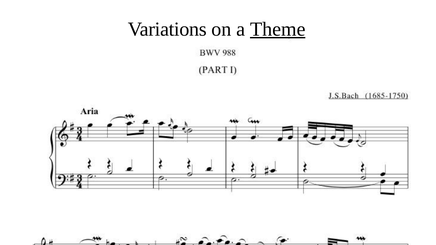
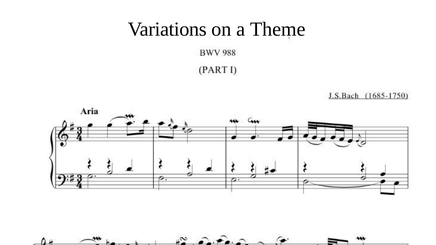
Theme underline: present -> none (278, 29)
